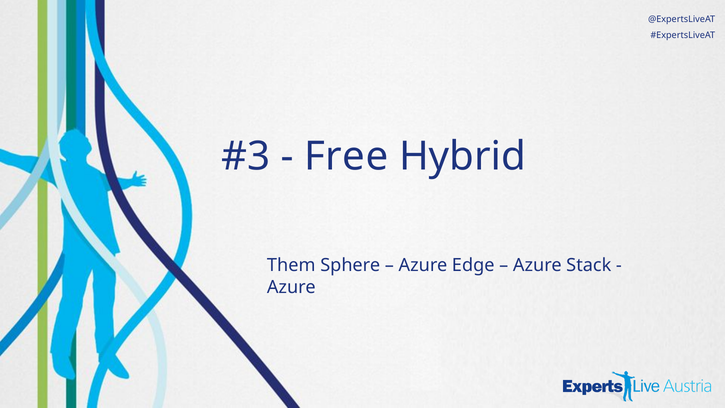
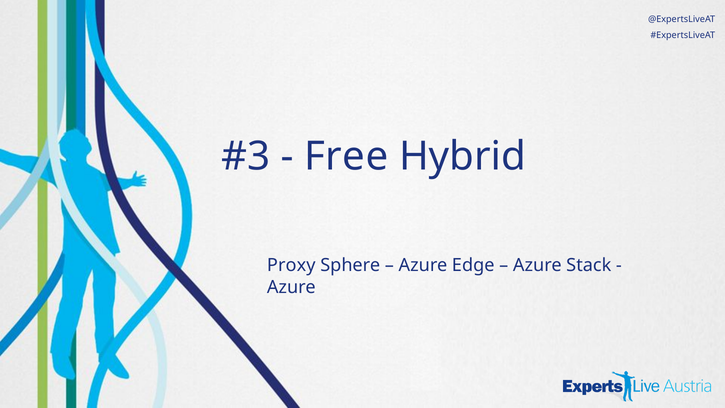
Them: Them -> Proxy (291, 265)
